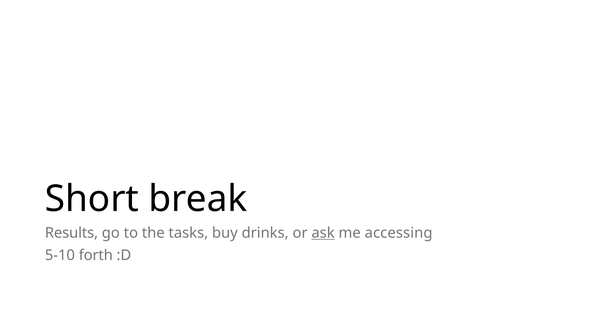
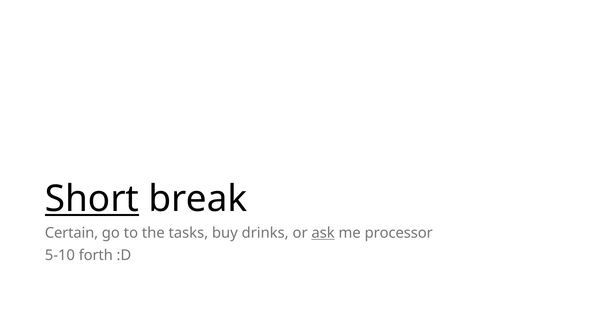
Short underline: none -> present (92, 199)
Results: Results -> Certain (71, 233)
accessing: accessing -> processor (399, 233)
